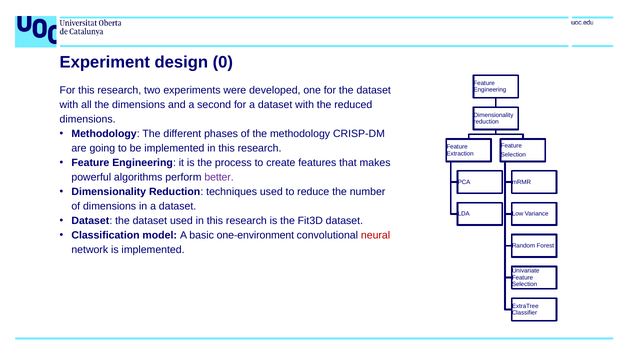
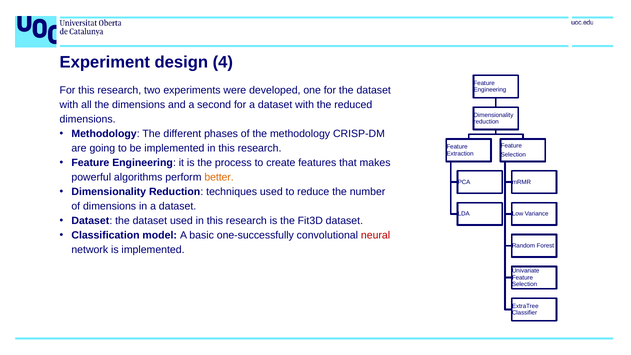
0: 0 -> 4 (223, 62)
better colour: purple -> orange (219, 177)
one-environment: one-environment -> one-successfully (255, 235)
